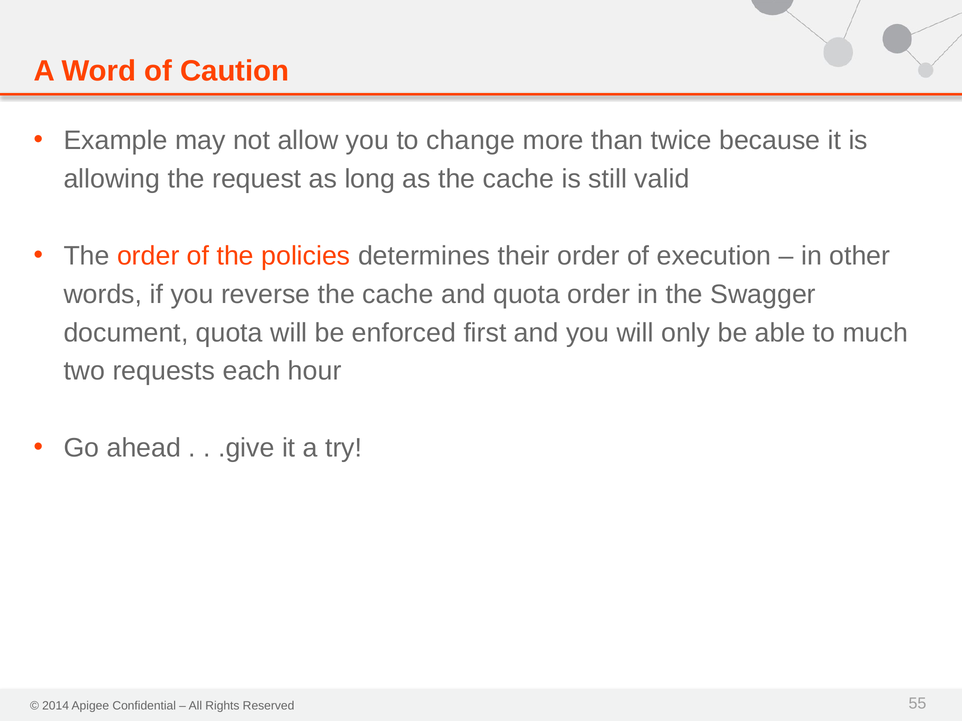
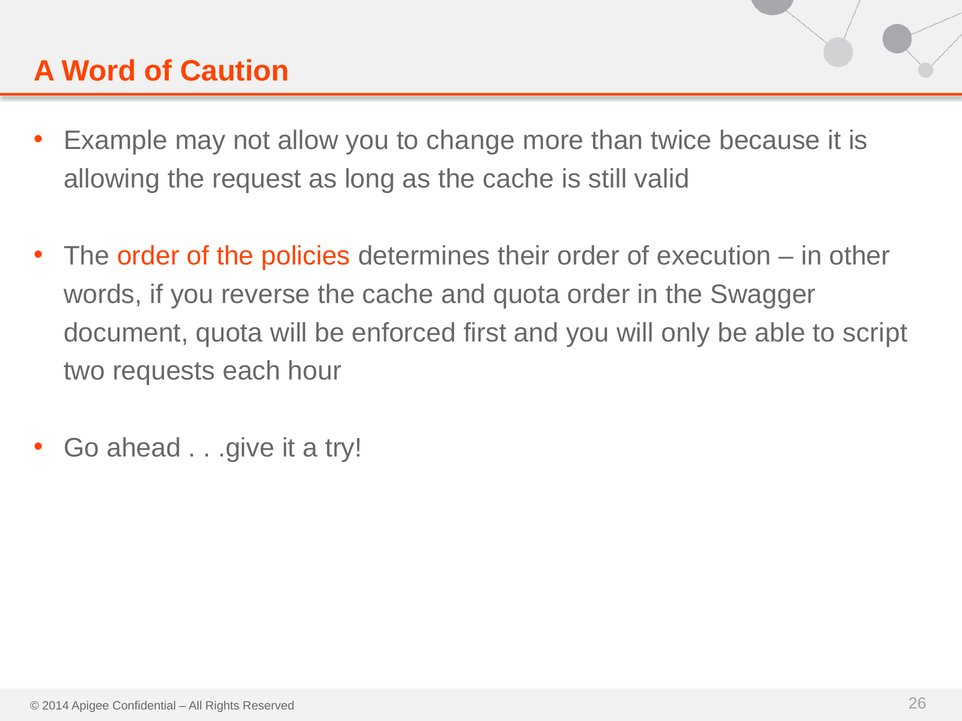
much: much -> script (875, 333)
55: 55 -> 26 (917, 704)
